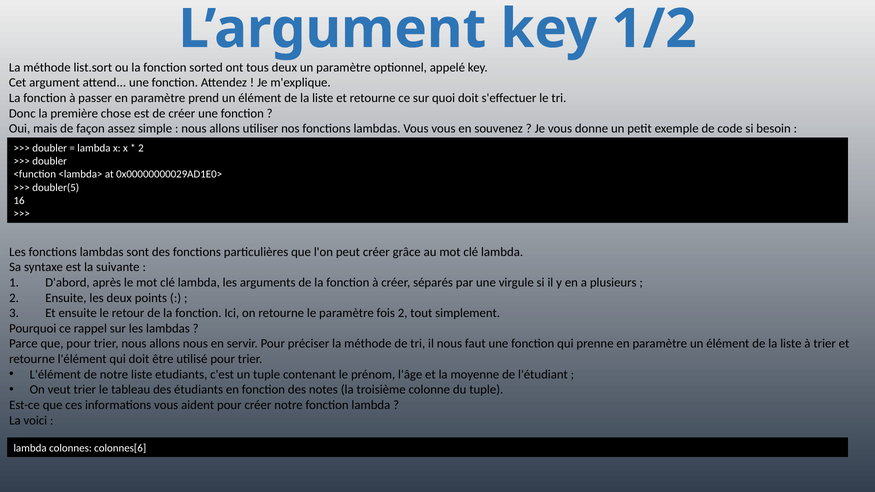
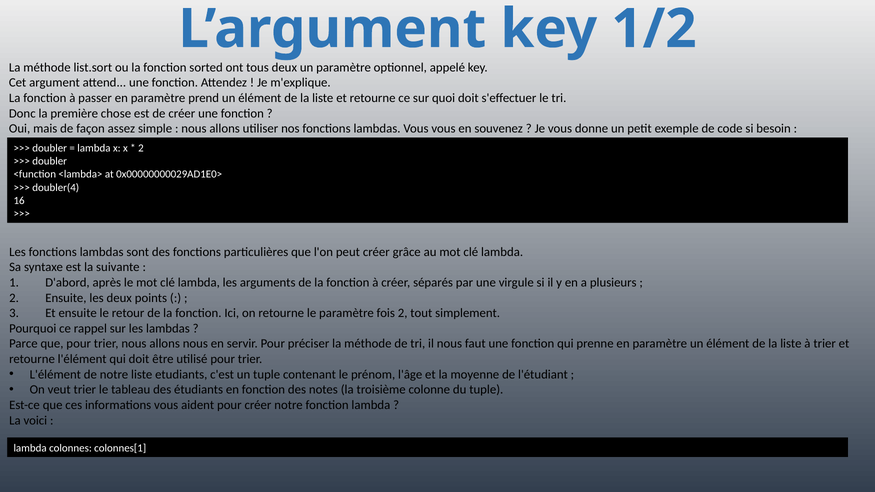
doubler(5: doubler(5 -> doubler(4 (56, 188)
colonnes[6: colonnes[6 -> colonnes[1 (120, 448)
